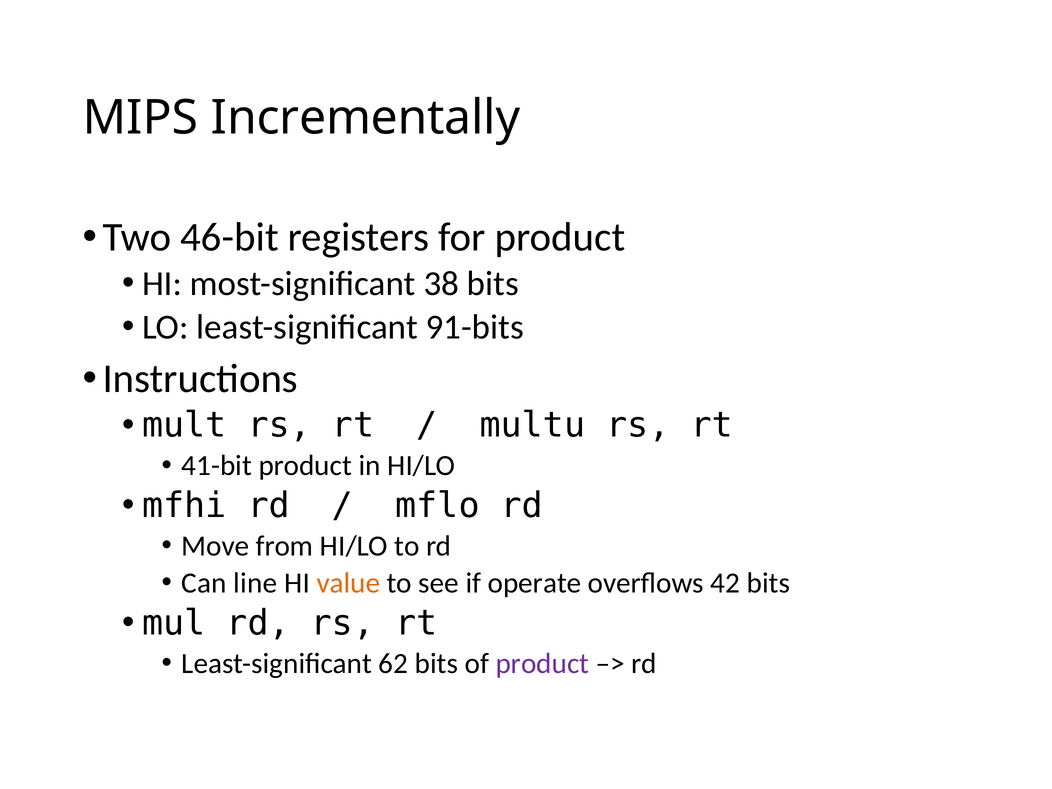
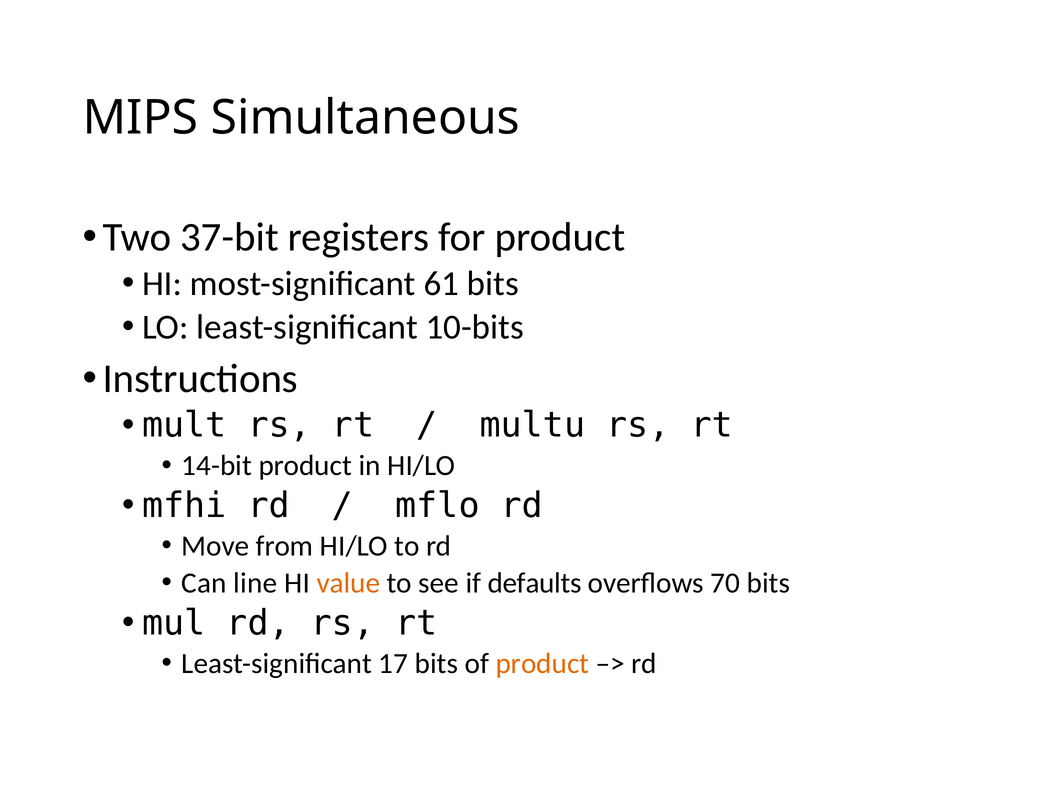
Incrementally: Incrementally -> Simultaneous (365, 118)
46-bit: 46-bit -> 37-bit (229, 237)
38: 38 -> 61 (441, 284)
91-bits: 91-bits -> 10-bits (475, 327)
41-bit: 41-bit -> 14-bit (217, 466)
operate: operate -> defaults (535, 583)
42: 42 -> 70 (725, 583)
62: 62 -> 17 (393, 663)
product colour: purple -> orange (542, 663)
